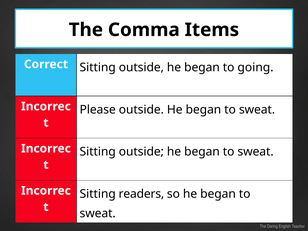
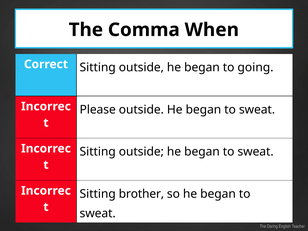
Items: Items -> When (212, 30)
readers: readers -> brother (141, 194)
